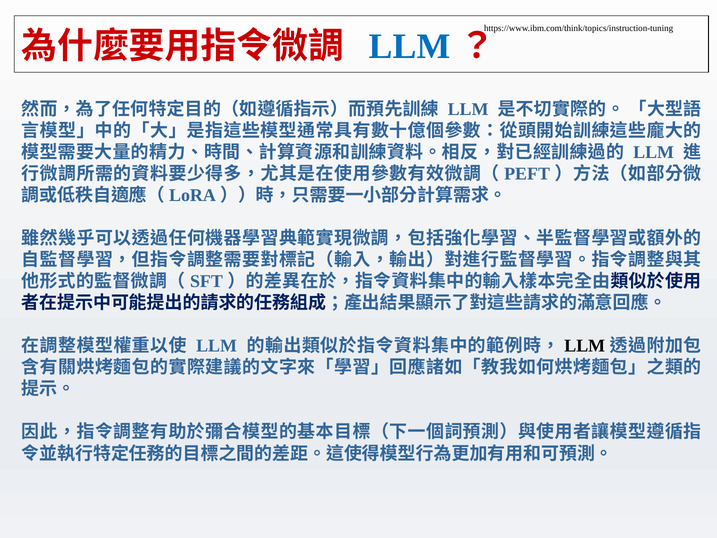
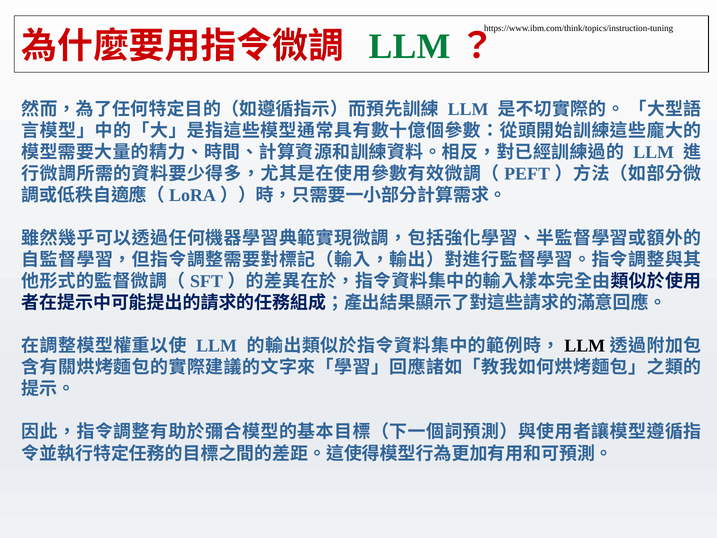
LLM colour: blue -> green (410, 46)
